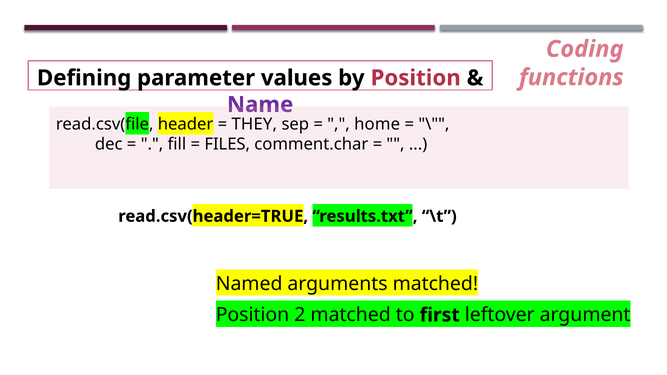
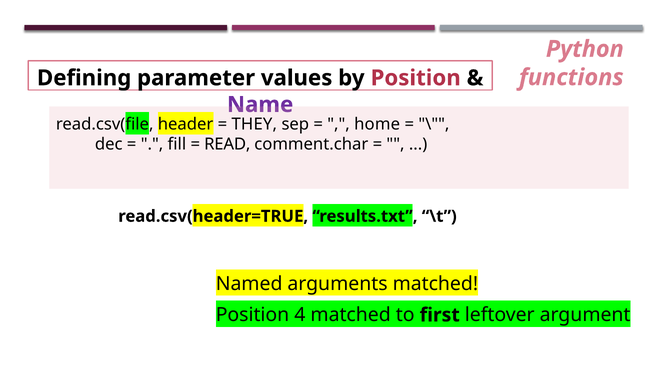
Coding: Coding -> Python (585, 49)
FILES: FILES -> READ (227, 144)
2: 2 -> 4 (300, 315)
